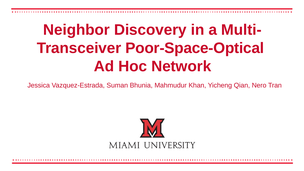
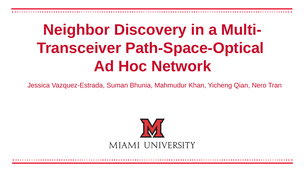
Poor-Space-Optical: Poor-Space-Optical -> Path-Space-Optical (195, 48)
